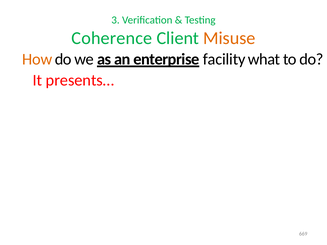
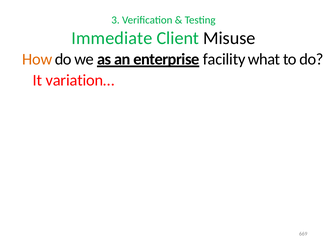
Coherence: Coherence -> Immediate (112, 38)
Misuse colour: orange -> black (229, 38)
presents…: presents… -> variation… (80, 80)
